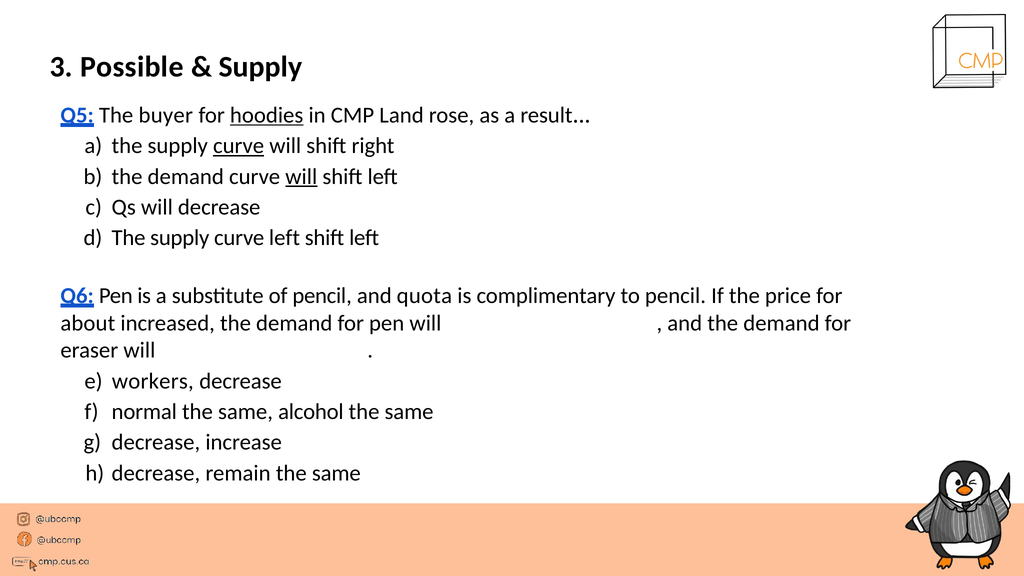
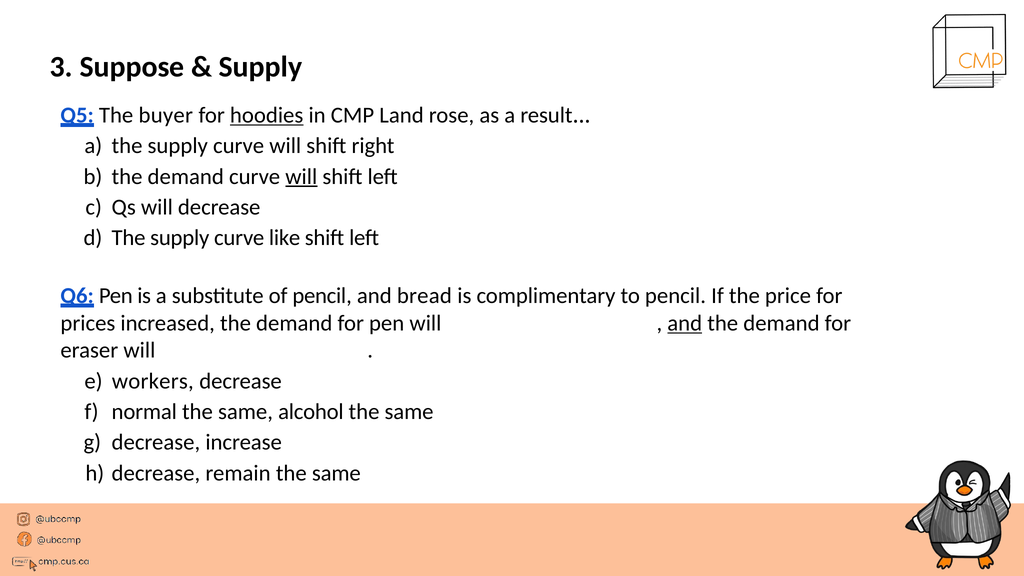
Possible: Possible -> Suppose (132, 67)
curve underline: present -> none (239, 146)
curve left: left -> like (285, 238)
quota: quota -> bread (424, 296)
about: about -> prices (88, 323)
and underline: none -> present (685, 323)
